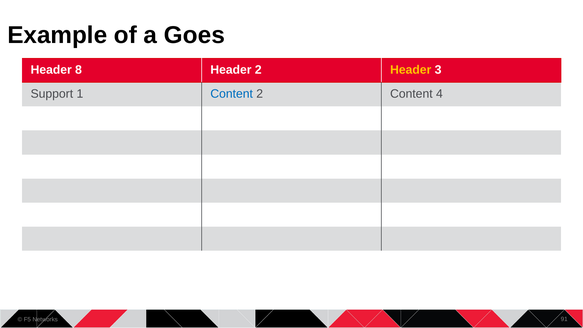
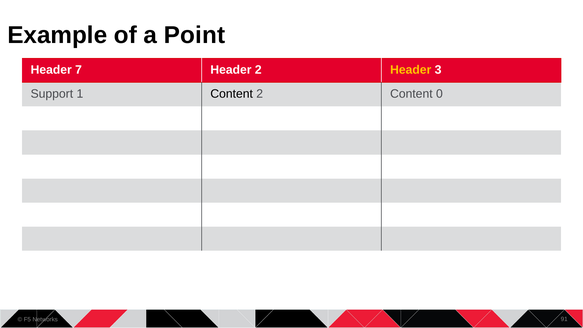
Goes: Goes -> Point (194, 35)
8: 8 -> 7 (79, 70)
Content colour: blue -> black (232, 94)
4: 4 -> 0 (439, 94)
